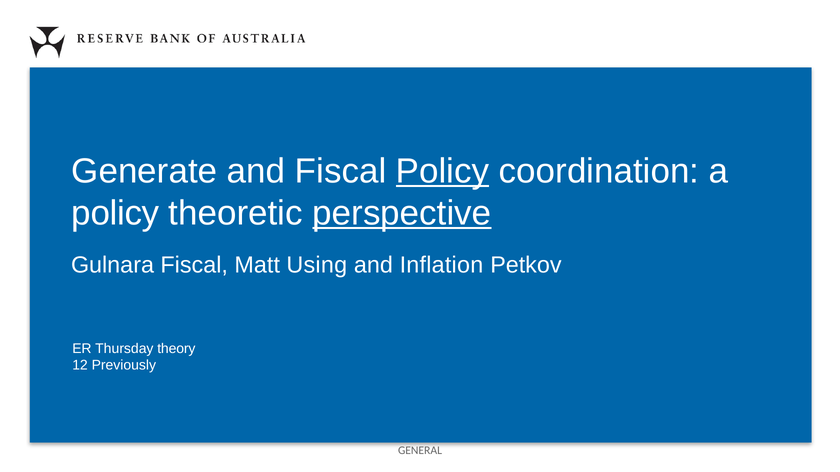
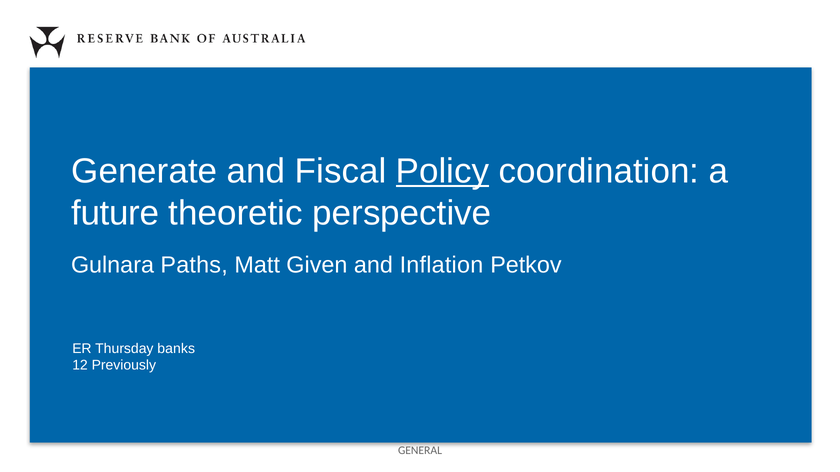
policy: policy -> future (115, 213)
perspective underline: present -> none (402, 213)
Gulnara Fiscal: Fiscal -> Paths (194, 265)
Using: Using -> Given (317, 265)
theory: theory -> banks (176, 349)
